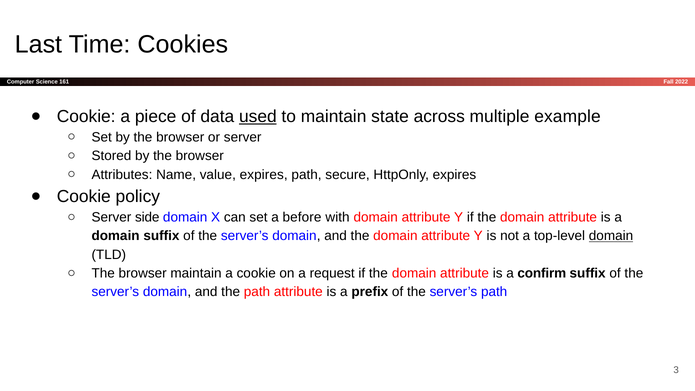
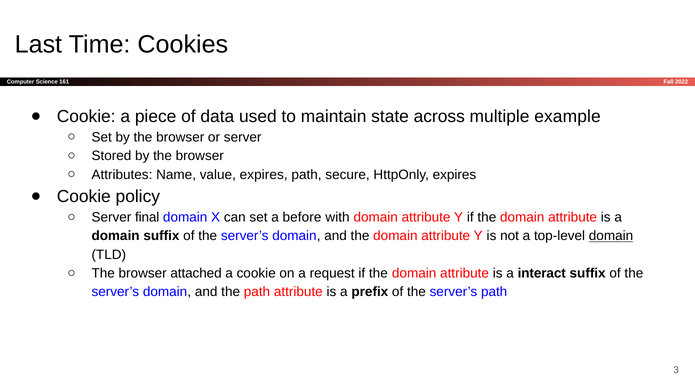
used underline: present -> none (258, 116)
side: side -> final (147, 217)
browser maintain: maintain -> attached (196, 273)
confirm: confirm -> interact (542, 273)
